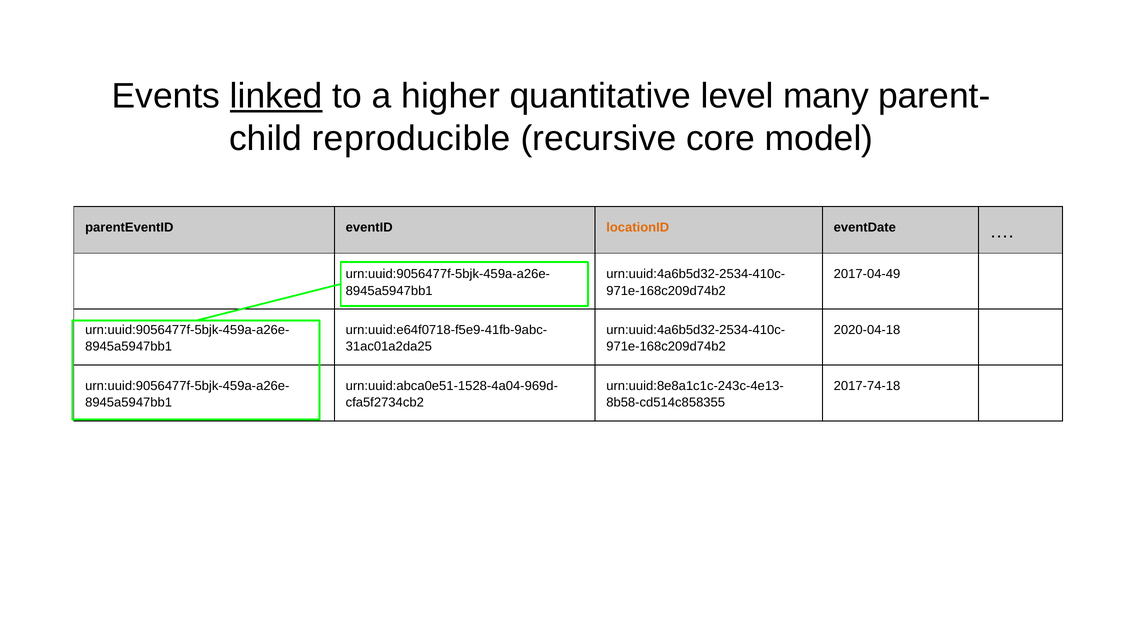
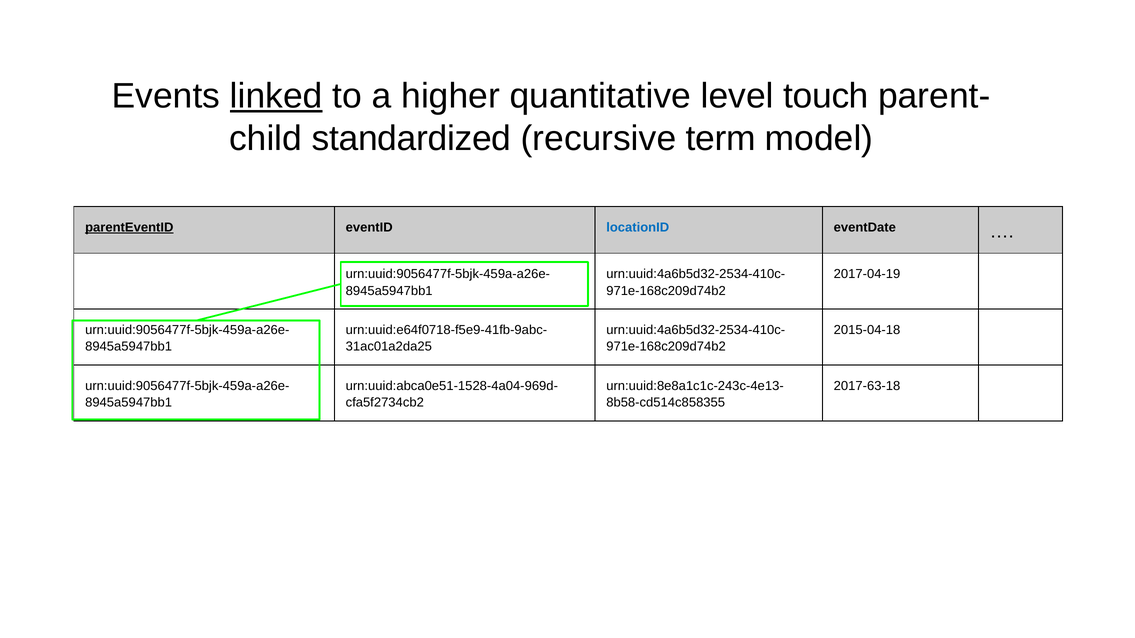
many: many -> touch (826, 96)
reproducible: reproducible -> standardized (412, 139)
core: core -> term (721, 139)
parentEventID underline: none -> present (129, 227)
locationID colour: orange -> blue (638, 227)
2017-04-49: 2017-04-49 -> 2017-04-19 (867, 274)
2020-04-18: 2020-04-18 -> 2015-04-18 (867, 330)
2017-74-18: 2017-74-18 -> 2017-63-18 (867, 386)
